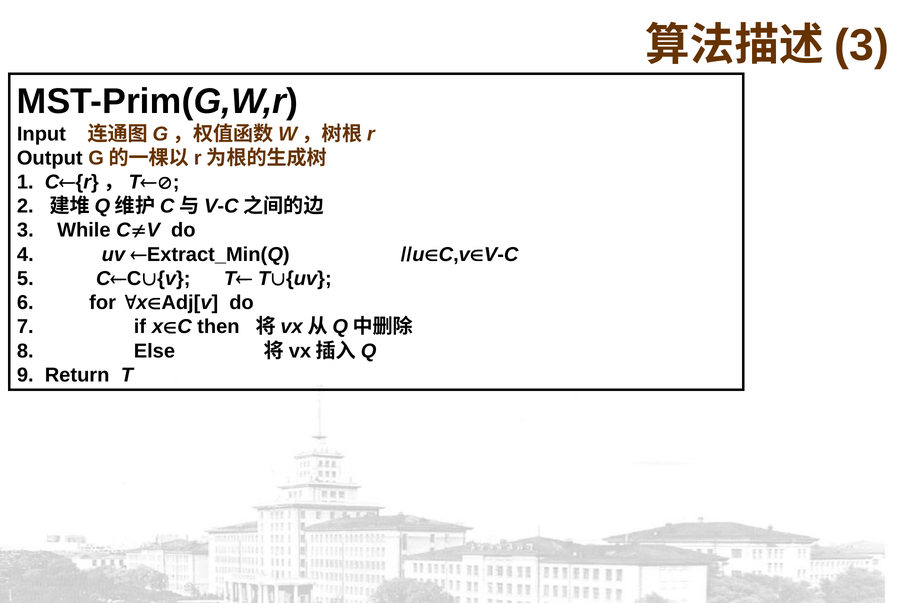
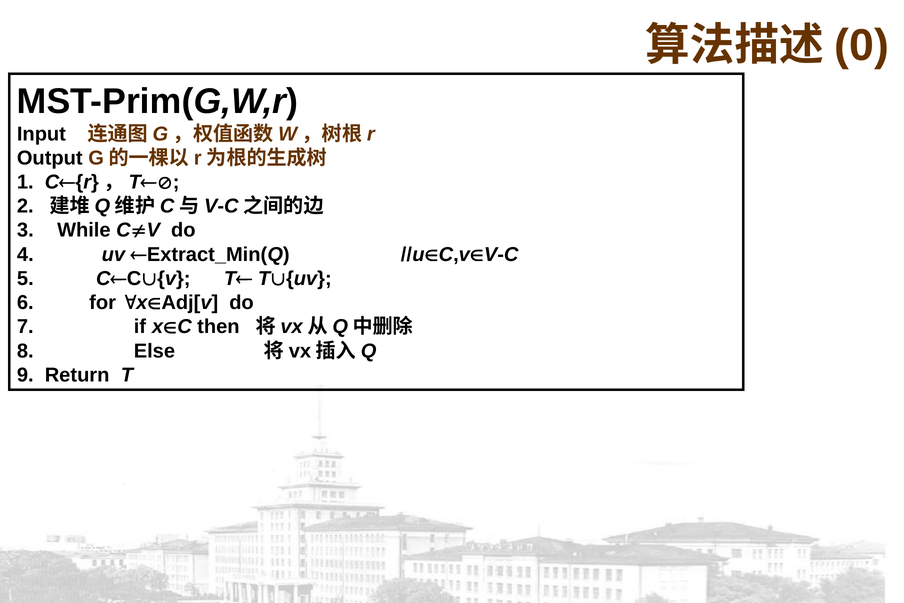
3: 3 -> 0 (862, 45)
